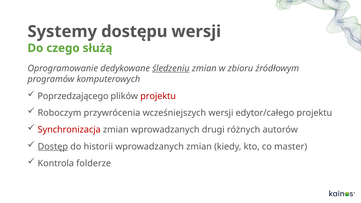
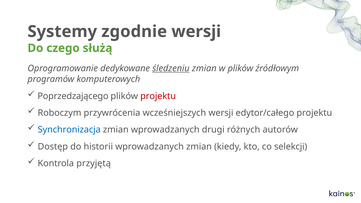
dostępu: dostępu -> zgodnie (134, 32)
w zbioru: zbioru -> plików (240, 68)
Synchronizacja colour: red -> blue (69, 130)
Dostęp underline: present -> none (53, 147)
master: master -> selekcji (291, 147)
folderze: folderze -> przyjętą (94, 163)
